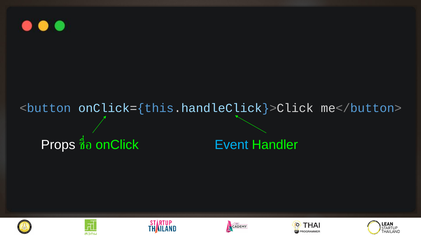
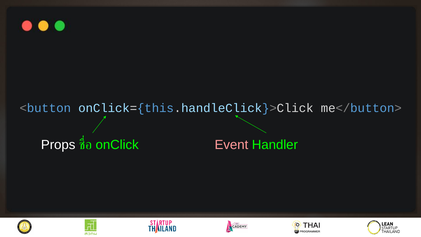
Event colour: light blue -> pink (231, 145)
